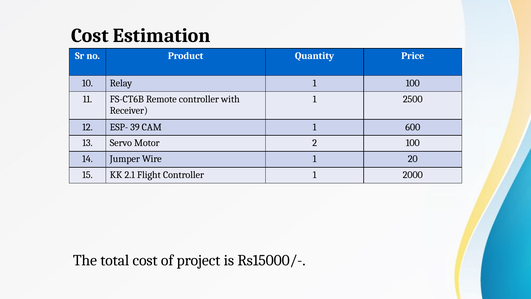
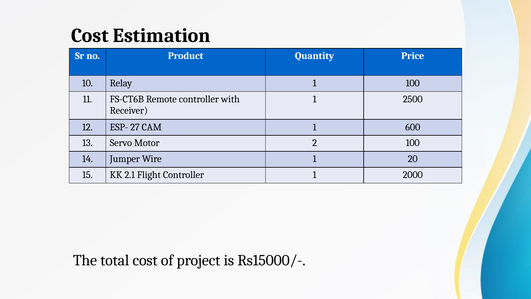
39: 39 -> 27 (135, 127)
